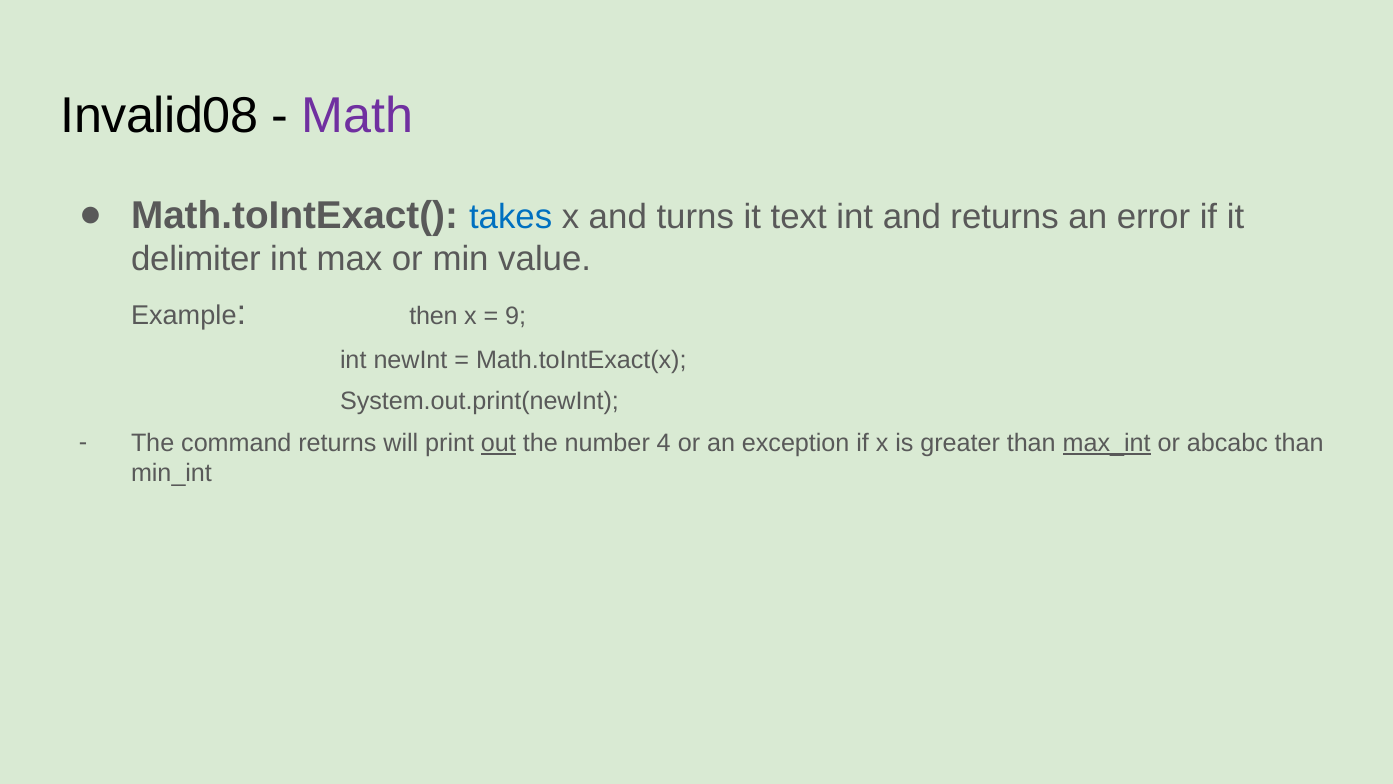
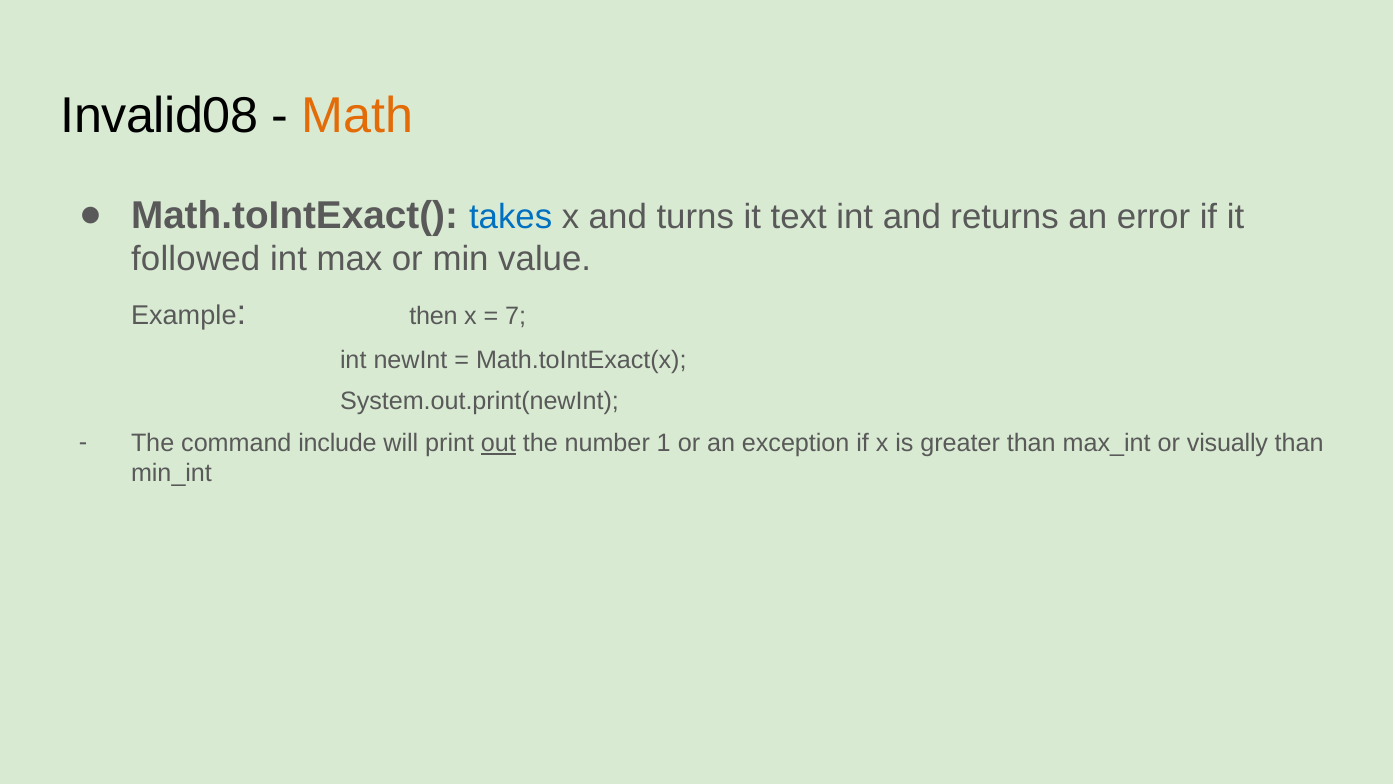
Math colour: purple -> orange (358, 115)
delimiter: delimiter -> followed (196, 259)
9: 9 -> 7 (516, 316)
command returns: returns -> include (338, 443)
4: 4 -> 1 (664, 443)
max_int underline: present -> none (1107, 443)
abcabc: abcabc -> visually (1227, 443)
